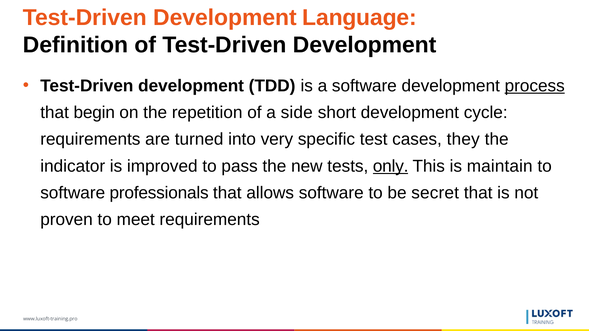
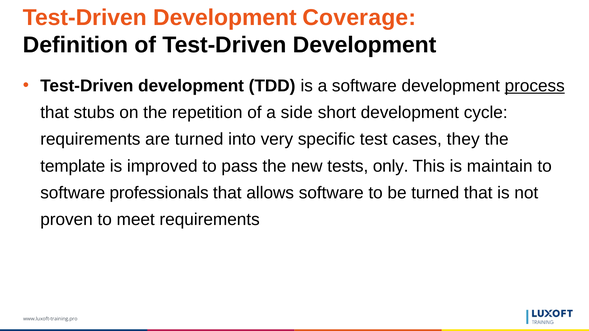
Language: Language -> Coverage (359, 18)
begin: begin -> stubs (94, 113)
indicator: indicator -> template (73, 166)
only underline: present -> none (391, 166)
be secret: secret -> turned (435, 193)
